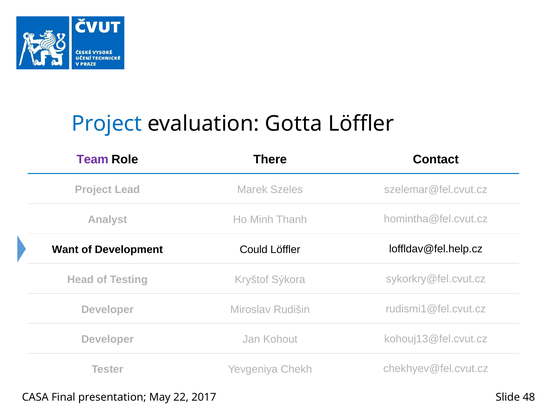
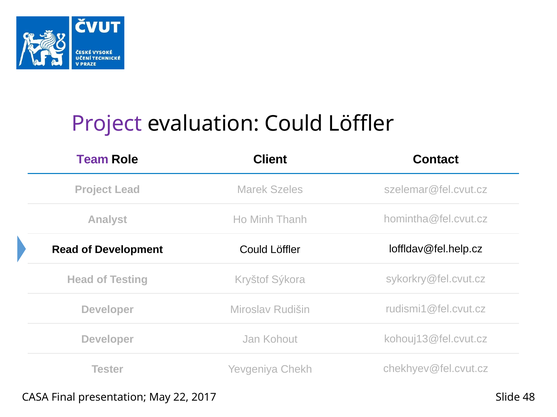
Project colour: blue -> purple (107, 124)
evaluation Gotta: Gotta -> Could (294, 124)
There: There -> Client (270, 160)
Want: Want -> Read (65, 250)
